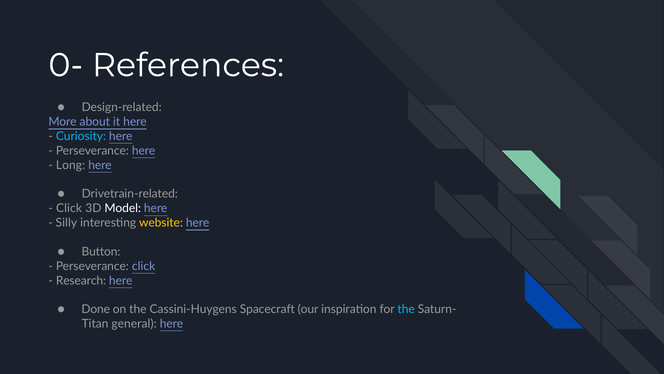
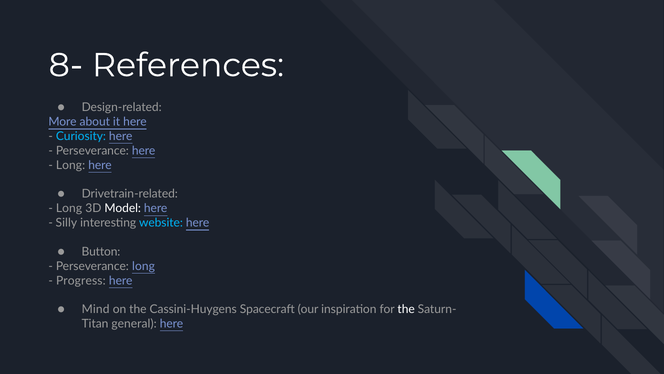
0-: 0- -> 8- (66, 65)
Click: Click -> Long (69, 208)
website colour: yellow -> light blue (161, 223)
Perseverance click: click -> long (144, 266)
Research: Research -> Progress (81, 280)
Done: Done -> Mind (96, 309)
the colour: light blue -> white (406, 309)
